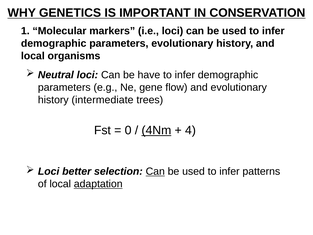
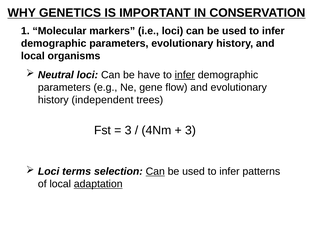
infer underline: none -> present (185, 75)
intermediate: intermediate -> independent (102, 100)
0: 0 -> 3 (128, 130)
4Nm underline: present -> none (156, 130)
4: 4 -> 3 (190, 130)
better: better -> terms (77, 171)
